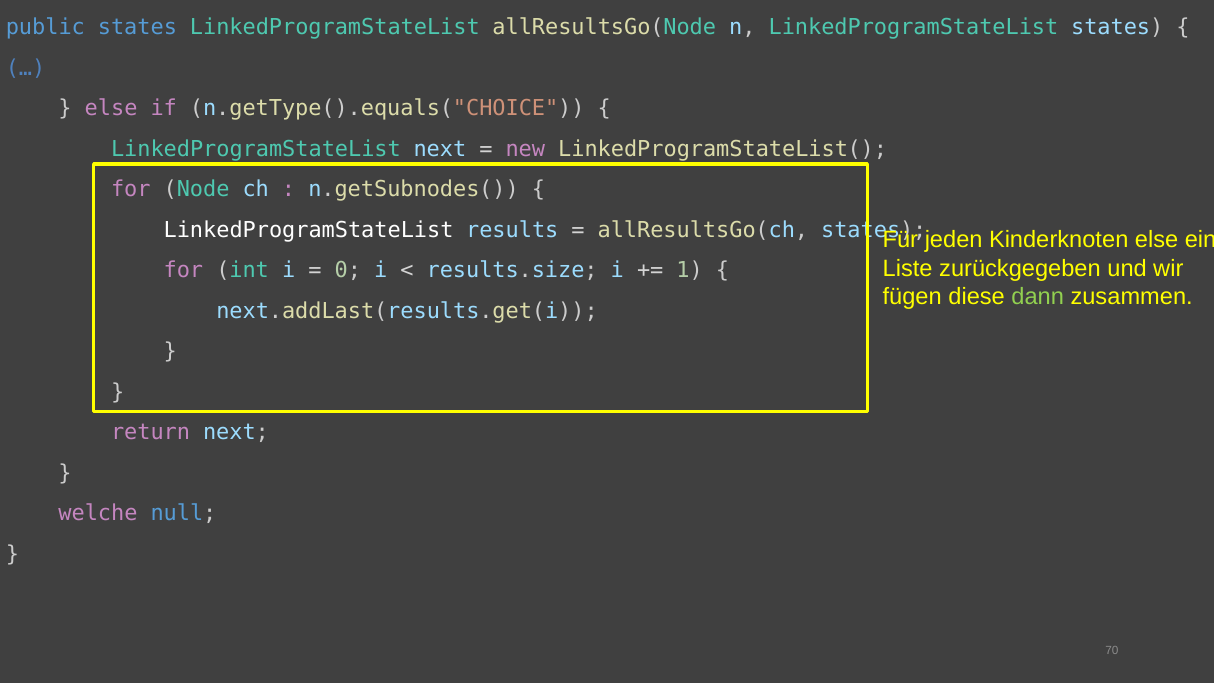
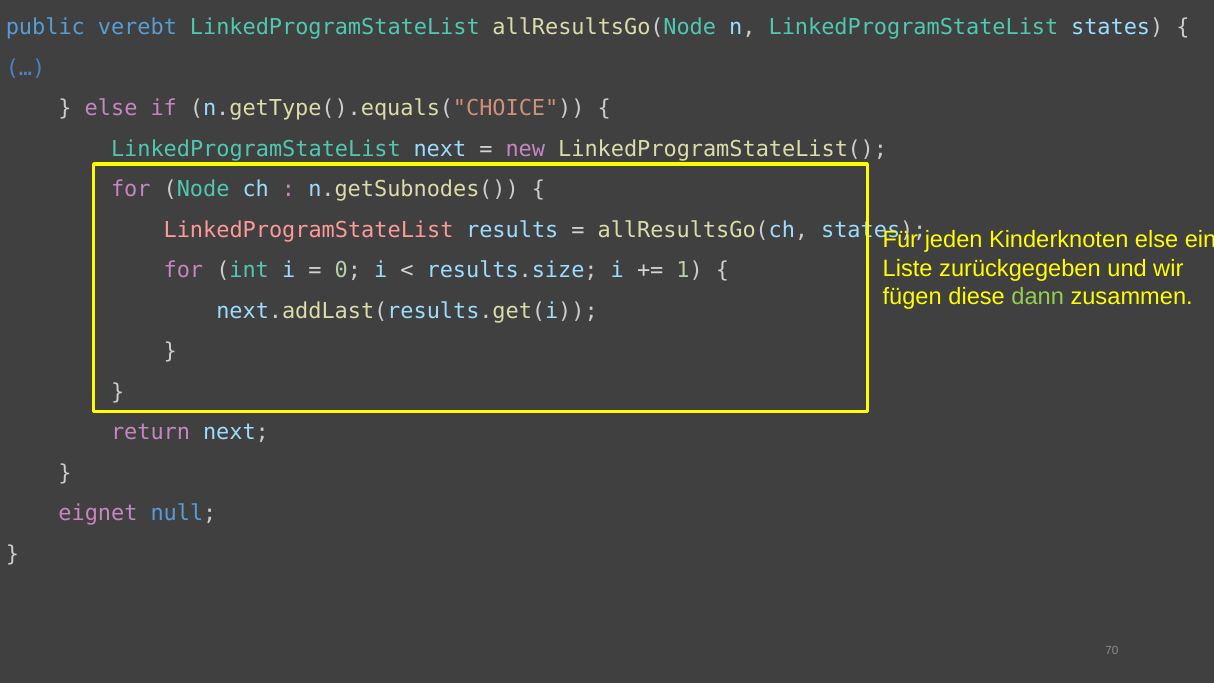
public states: states -> verebt (137, 27)
LinkedProgramStateList colour: white -> pink (309, 230)
welche: welche -> eignet (98, 513)
